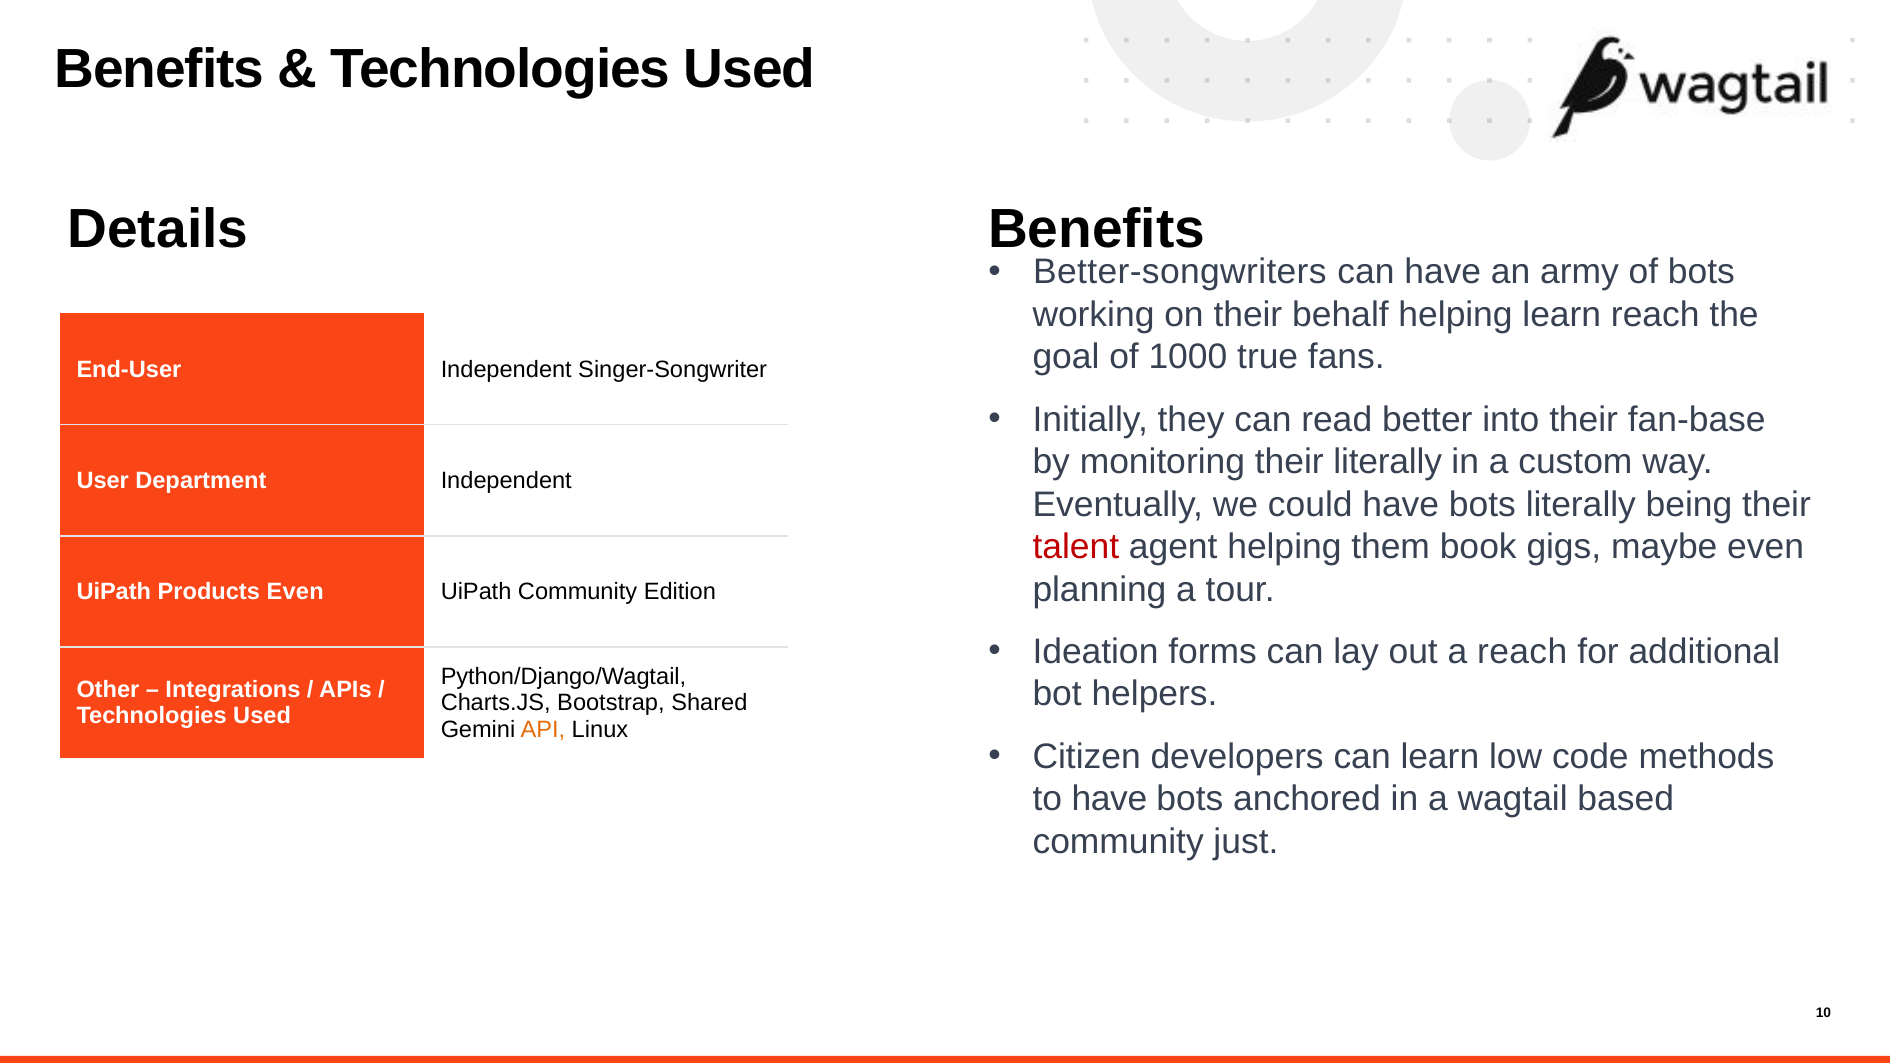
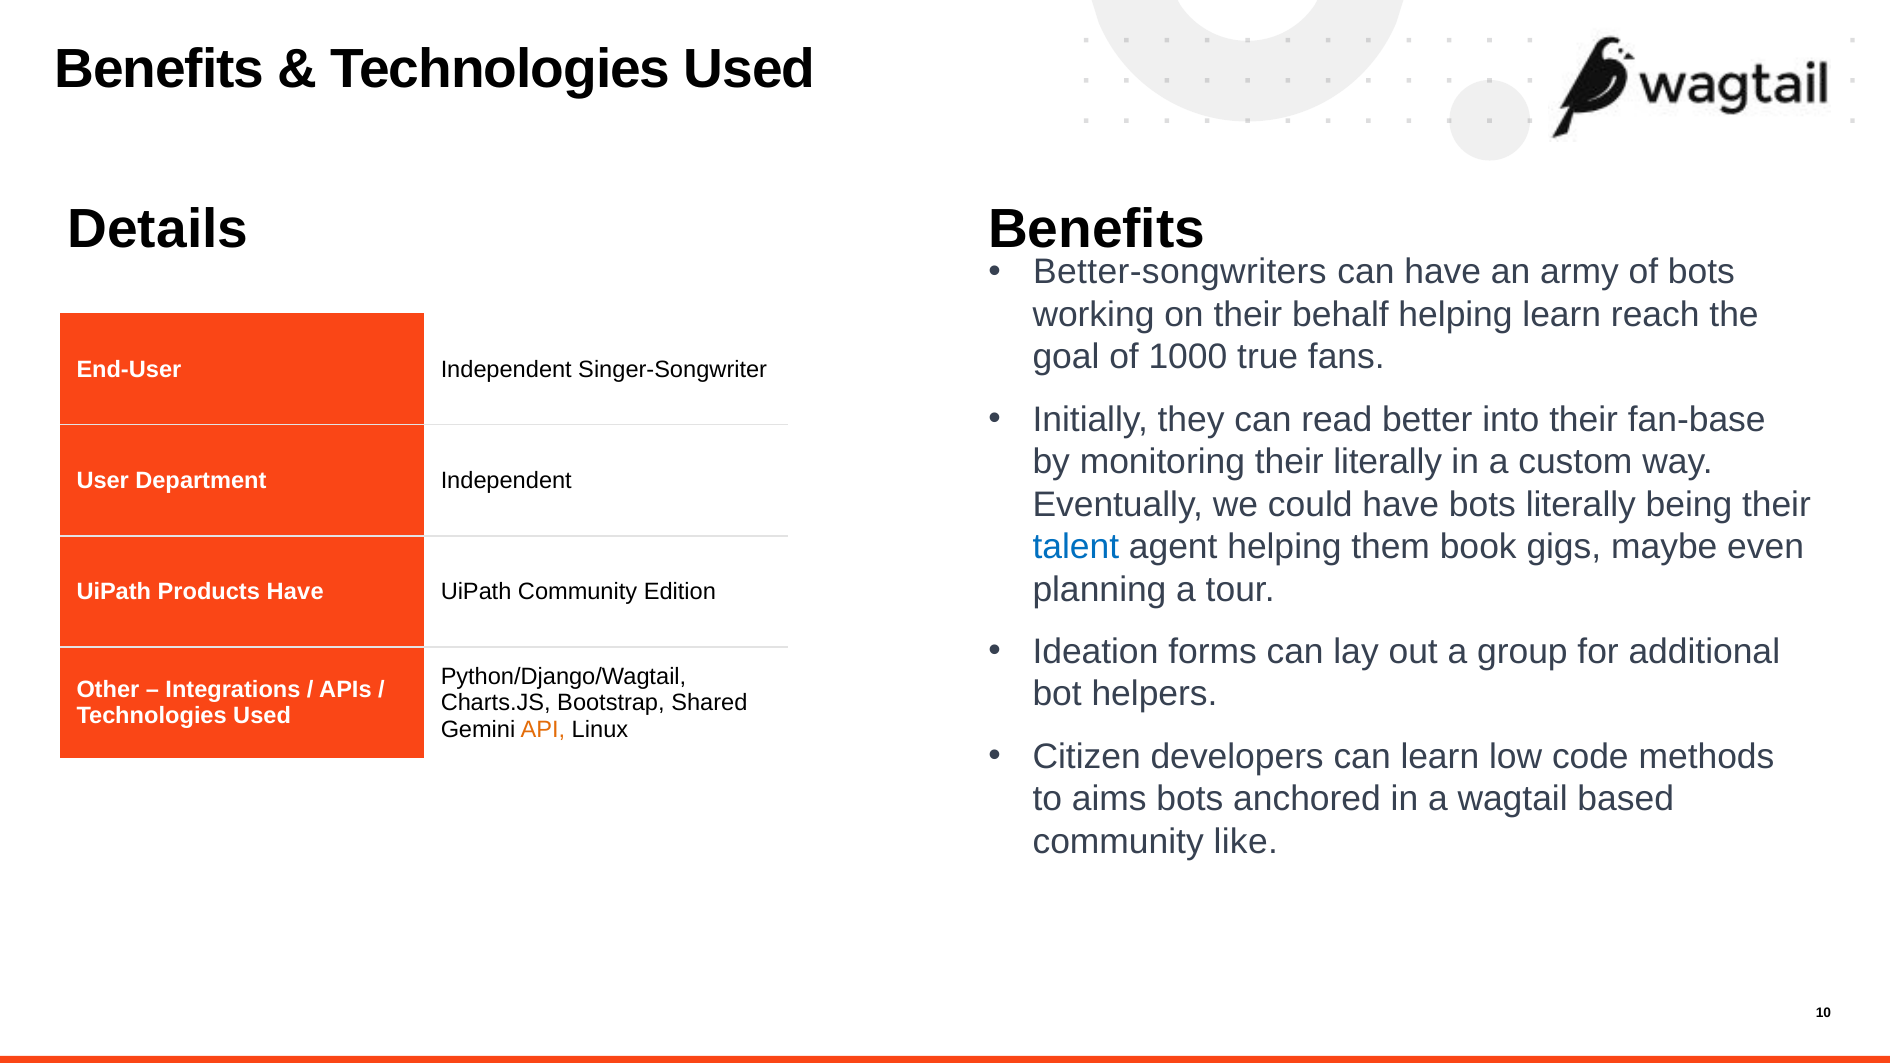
talent colour: red -> blue (1076, 547)
Products Even: Even -> Have (295, 592)
a reach: reach -> group (1522, 652)
to have: have -> aims (1109, 799)
just: just -> like (1246, 842)
